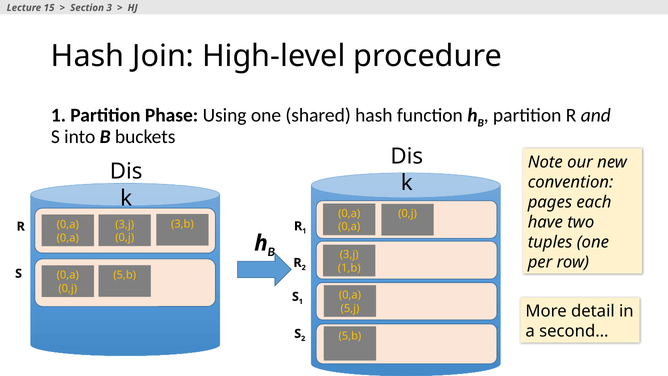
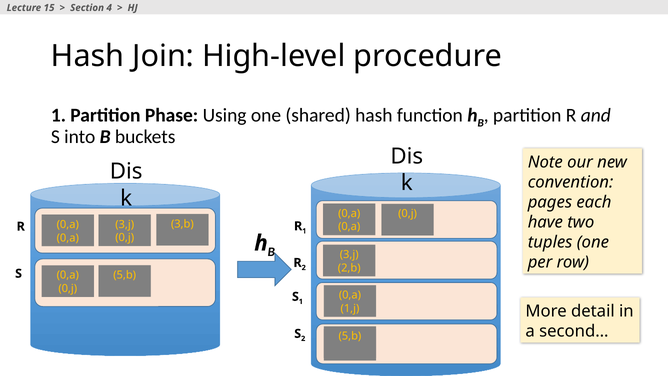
3: 3 -> 4 (109, 8)
1,b: 1,b -> 2,b (349, 268)
5,j: 5,j -> 1,j (350, 308)
